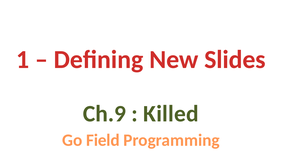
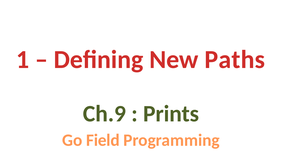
Slides: Slides -> Paths (235, 59)
Killed: Killed -> Prints (171, 114)
